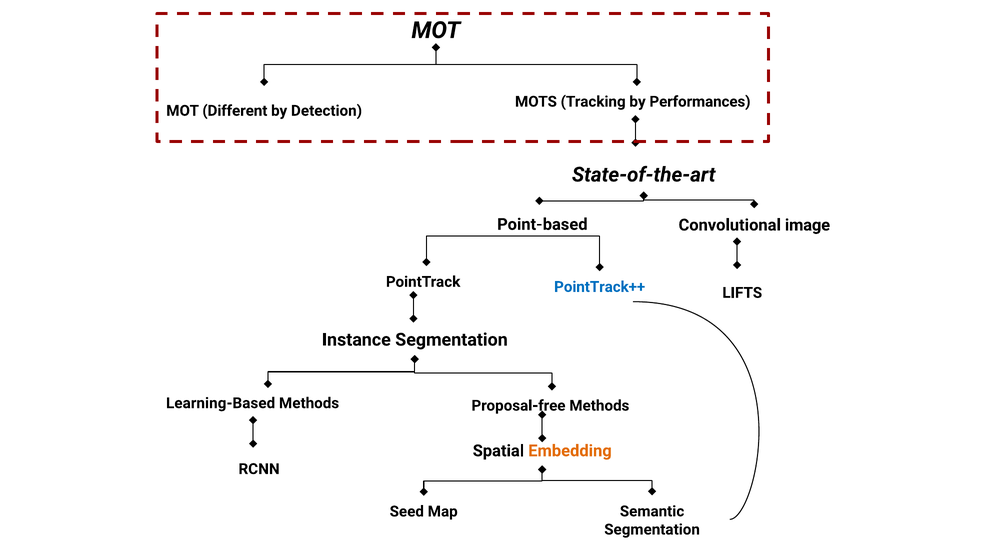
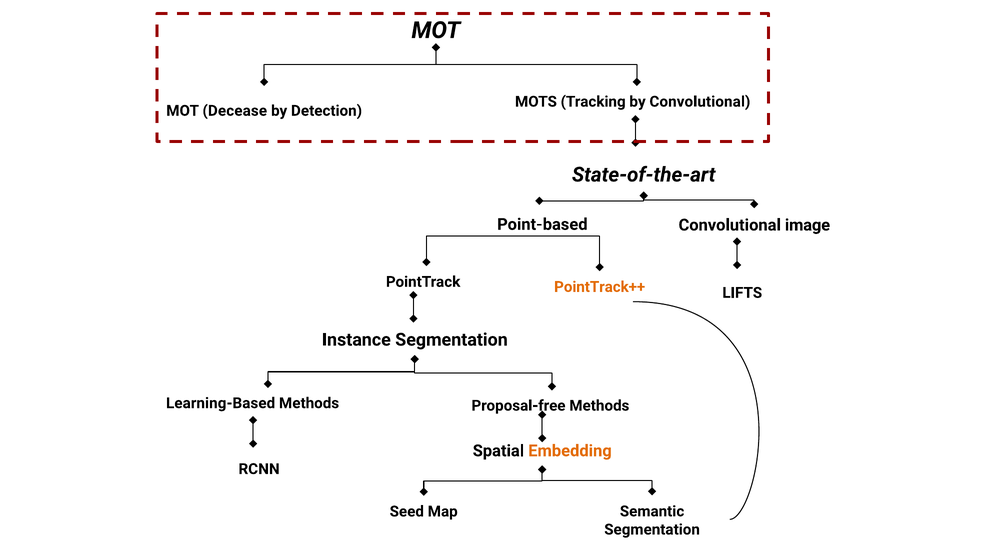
by Performances: Performances -> Convolutional (700, 102)
Different: Different -> Decease (235, 111)
PointTrack++ colour: blue -> orange (600, 287)
